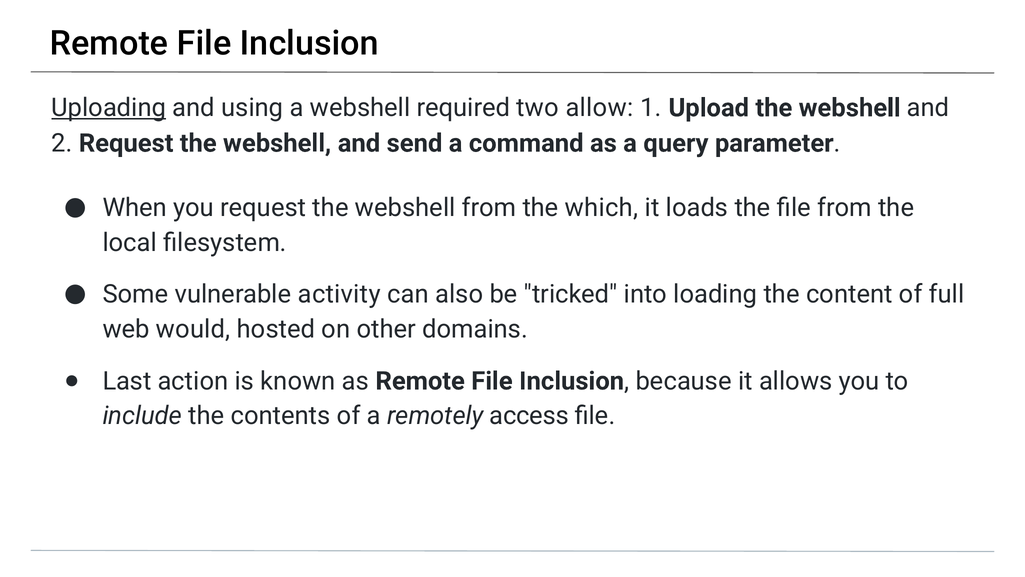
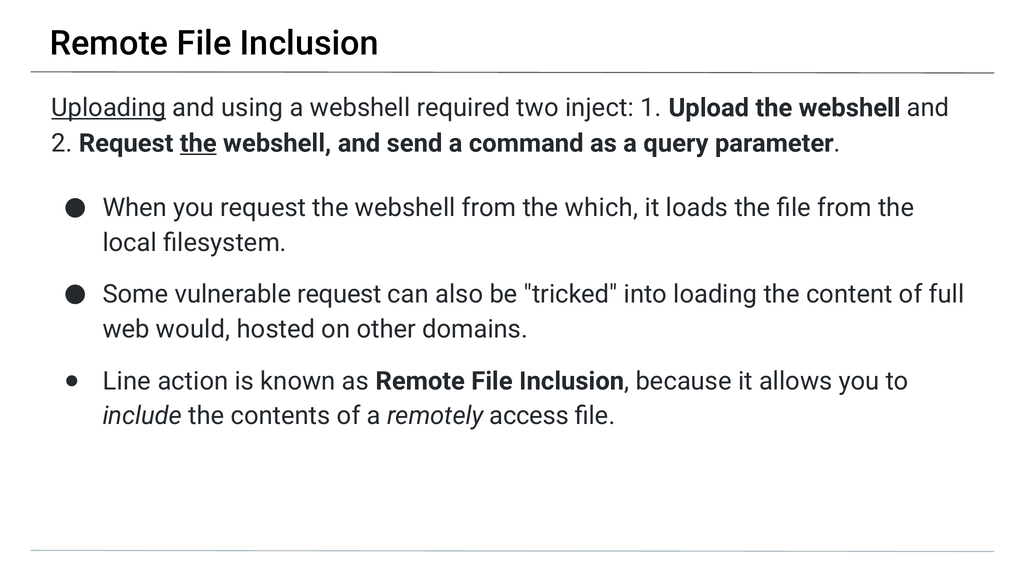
allow: allow -> inject (599, 108)
the underline: none -> present (198, 143)
vulnerable activity: activity -> request (340, 294)
Last: Last -> Line (127, 381)
